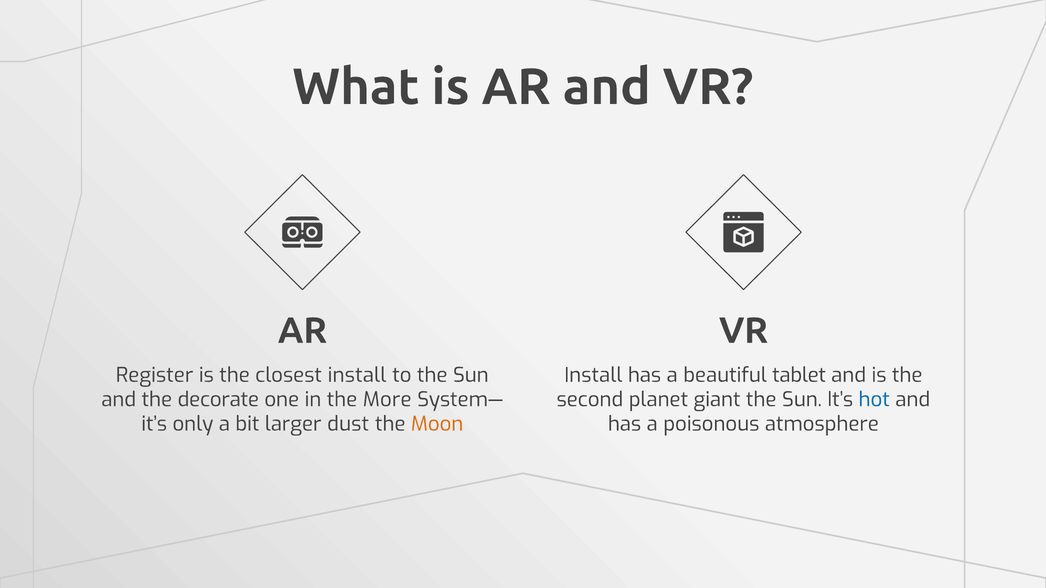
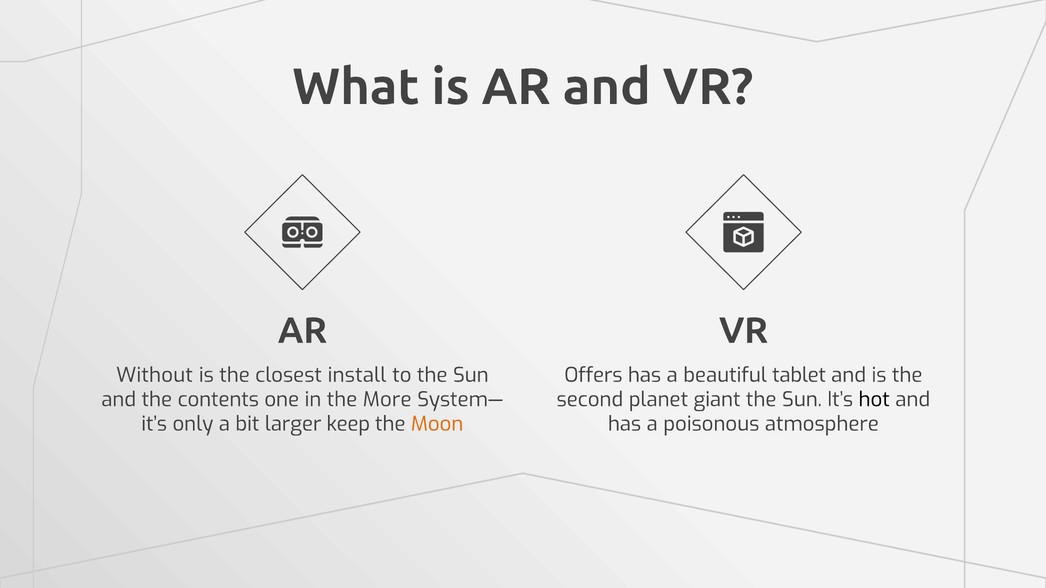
Register: Register -> Without (154, 375)
Install: Install -> Offers (593, 375)
decorate: decorate -> contents (218, 400)
hot colour: blue -> black (874, 400)
dust: dust -> keep (348, 424)
